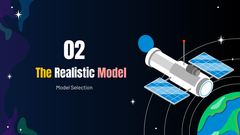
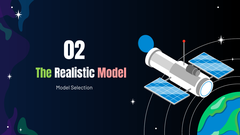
The colour: yellow -> light green (44, 74)
